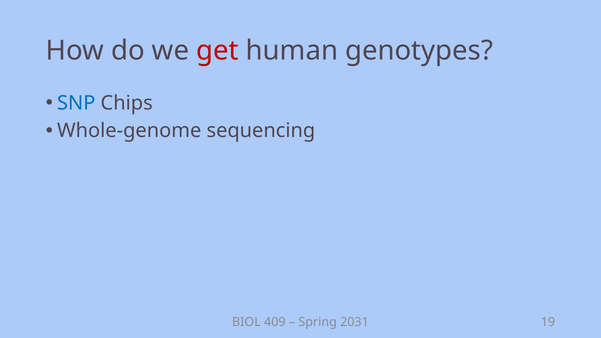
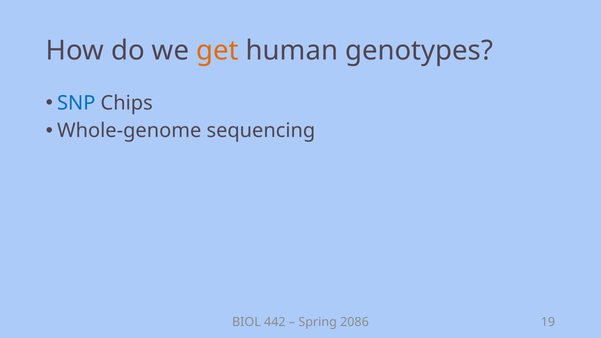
get colour: red -> orange (217, 50)
409: 409 -> 442 (275, 322)
2031: 2031 -> 2086 (354, 322)
